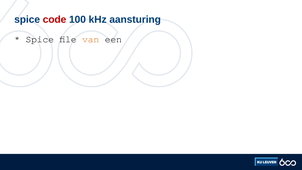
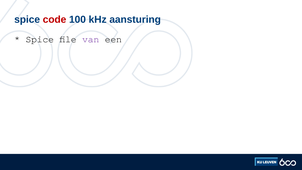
van colour: orange -> purple (91, 39)
